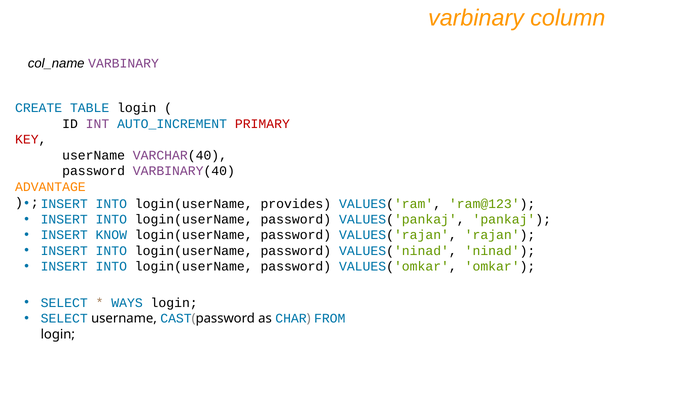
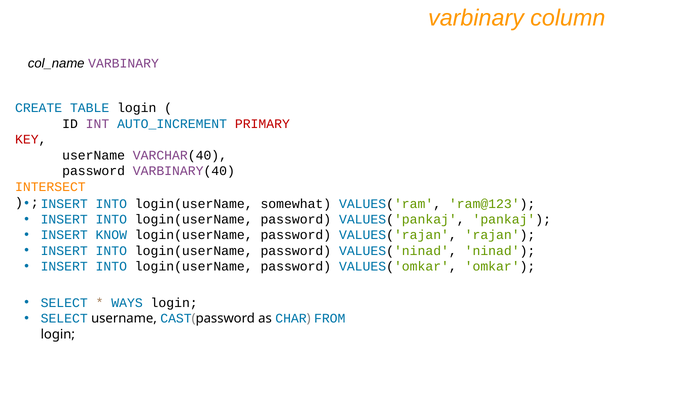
ADVANTAGE: ADVANTAGE -> INTERSECT (50, 187)
provides: provides -> somewhat (296, 204)
